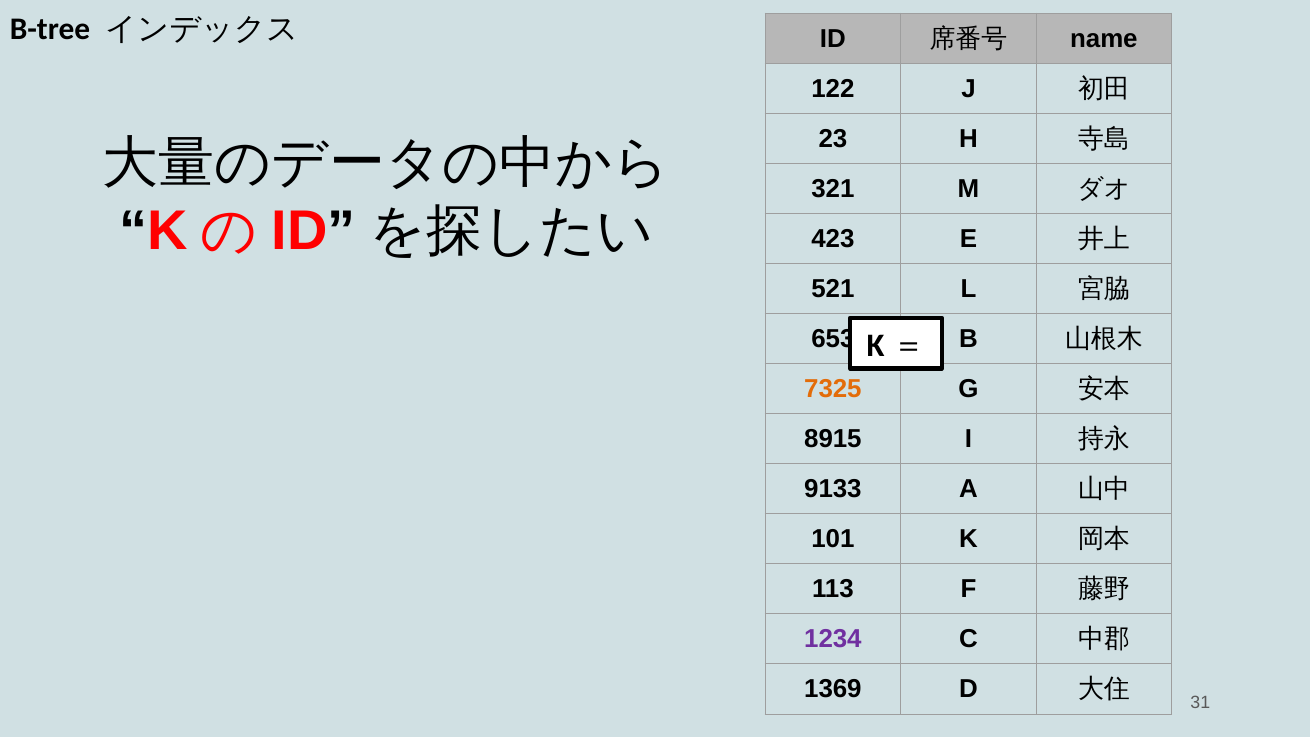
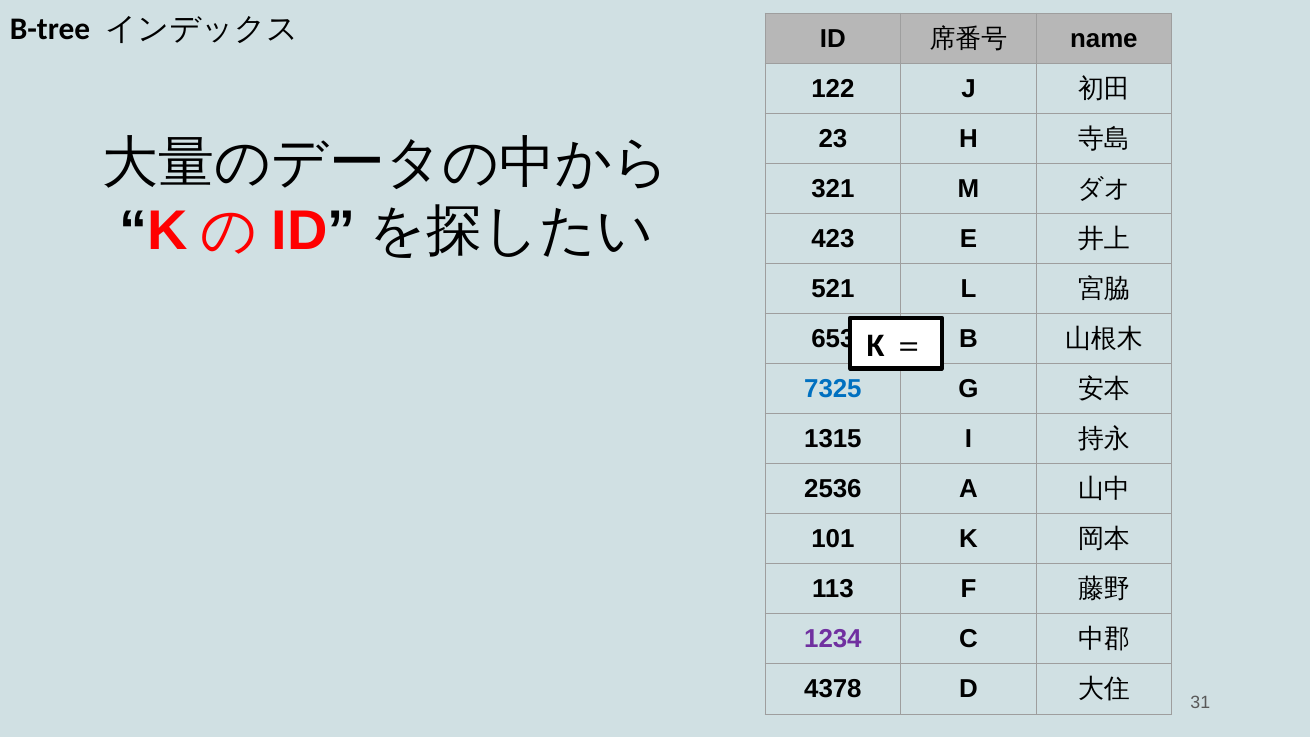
7325 colour: orange -> blue (833, 389)
8915: 8915 -> 1315 (833, 439)
9133: 9133 -> 2536 (833, 489)
1369: 1369 -> 4378 (833, 689)
